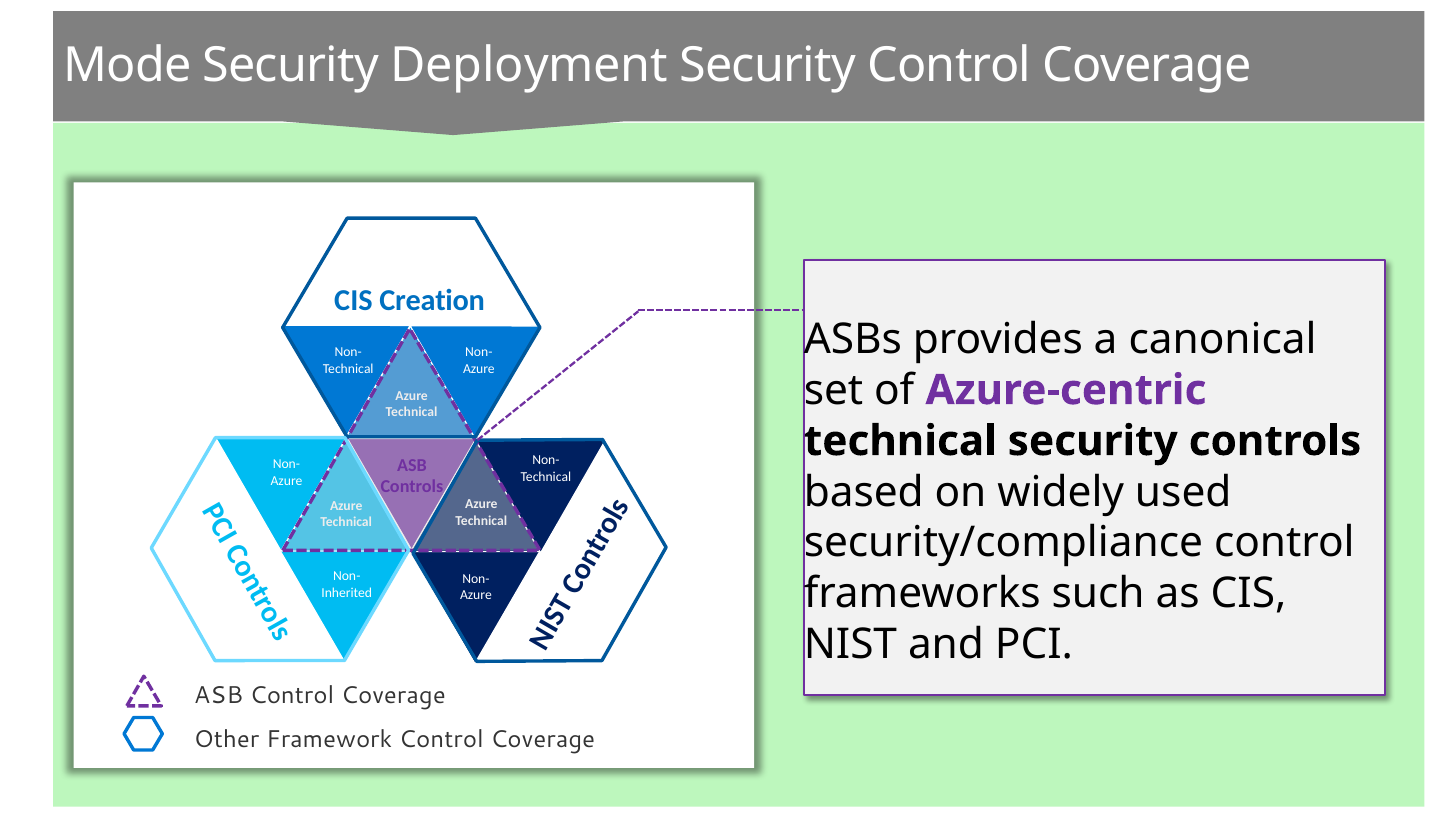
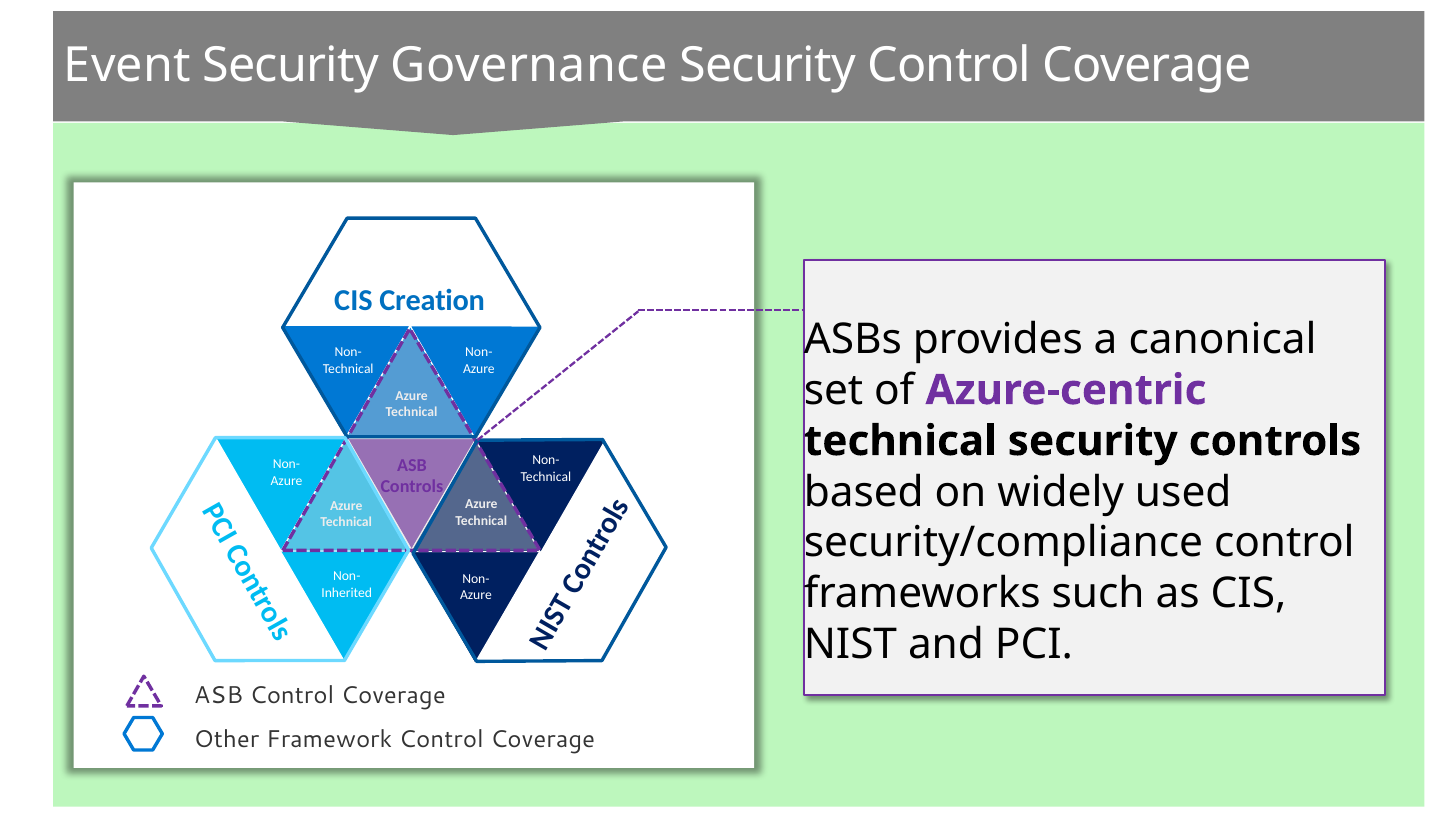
Mode: Mode -> Event (127, 66)
Deployment: Deployment -> Governance (529, 66)
